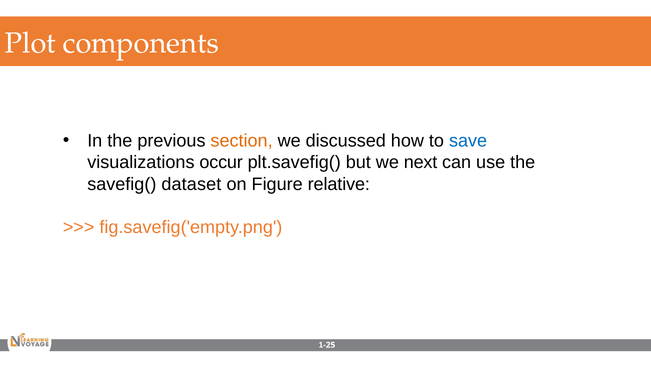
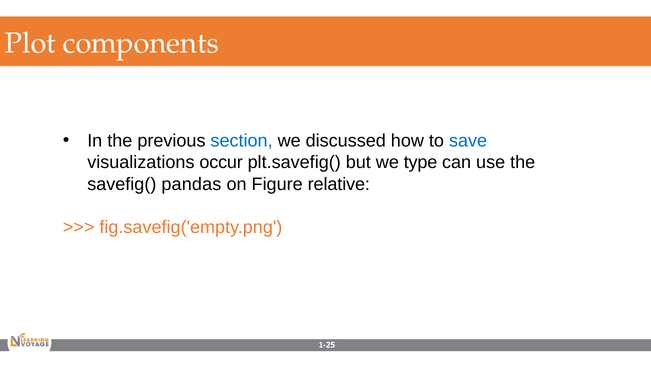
section colour: orange -> blue (242, 141)
next: next -> type (421, 163)
dataset: dataset -> pandas (191, 184)
